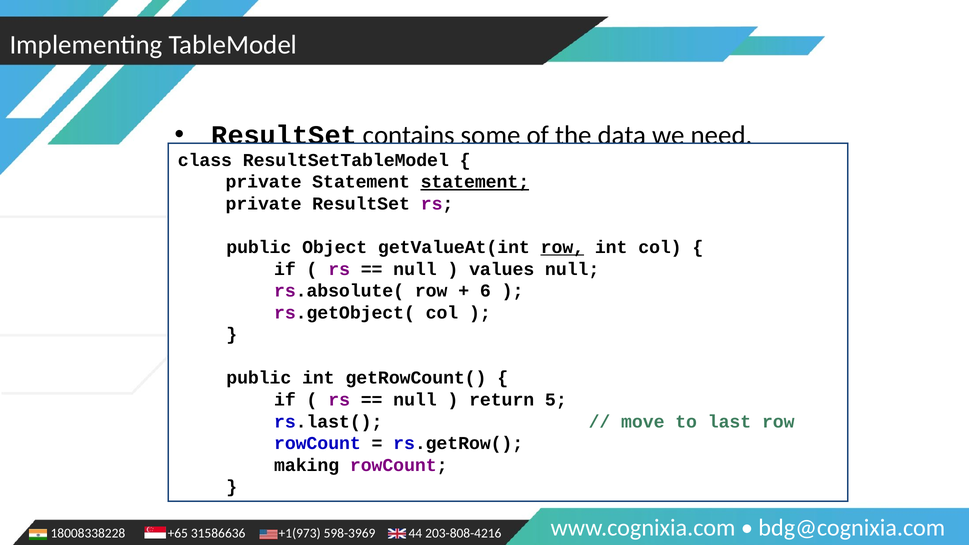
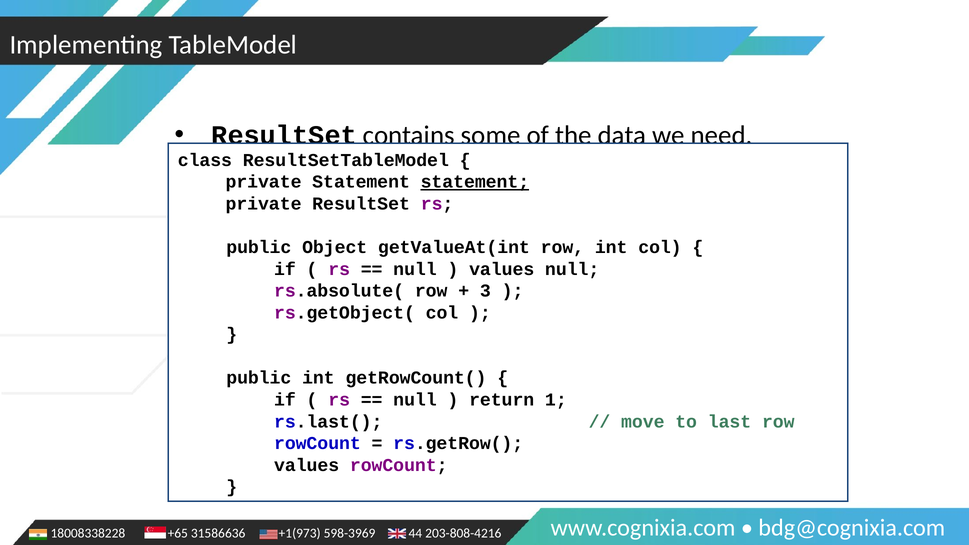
row underline: present -> none (562, 247)
6: 6 -> 3 (485, 291)
5: 5 -> 1 (556, 400)
making: making -> values (307, 465)
